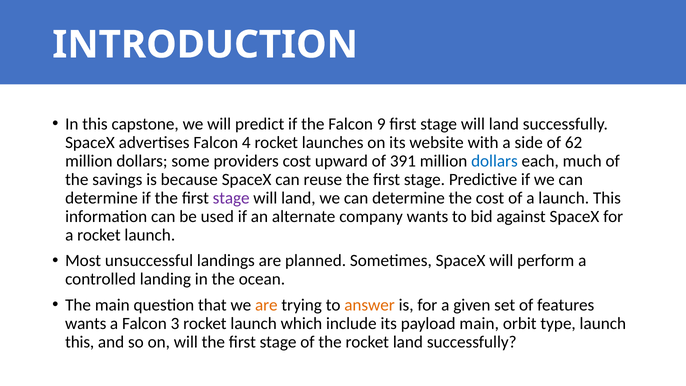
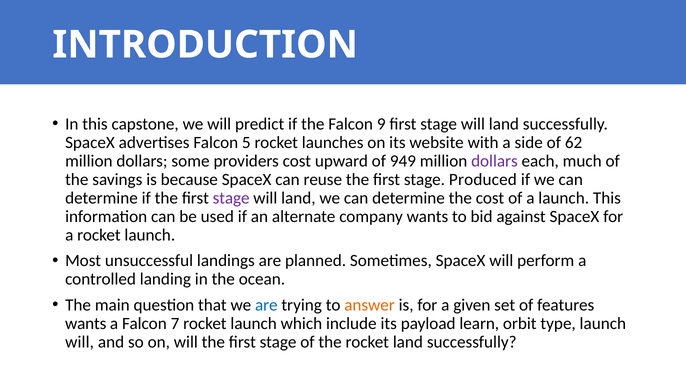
4: 4 -> 5 (246, 142)
391: 391 -> 949 (403, 161)
dollars colour: blue -> purple (494, 161)
Predictive: Predictive -> Produced (483, 179)
are colour: orange -> blue (266, 305)
3: 3 -> 7 (175, 323)
payload main: main -> learn (479, 323)
this: this -> will (80, 342)
